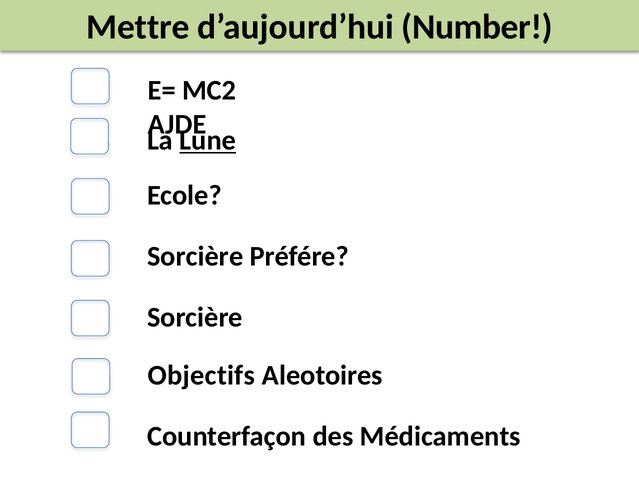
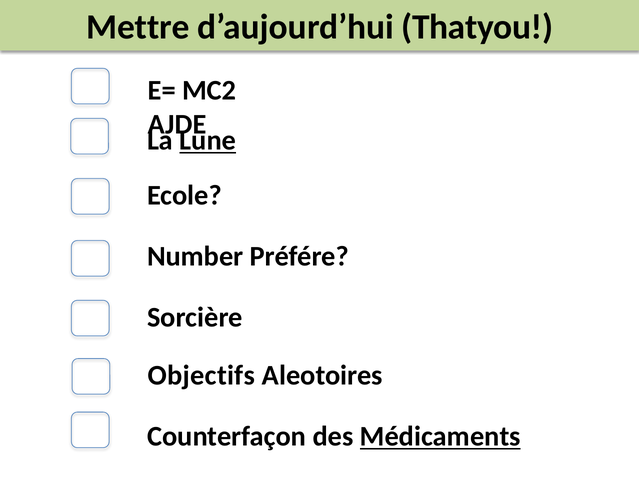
Number: Number -> Thatyou (477, 27)
Sorcière: Sorcière -> Number (195, 257)
Médicaments underline: none -> present (440, 437)
